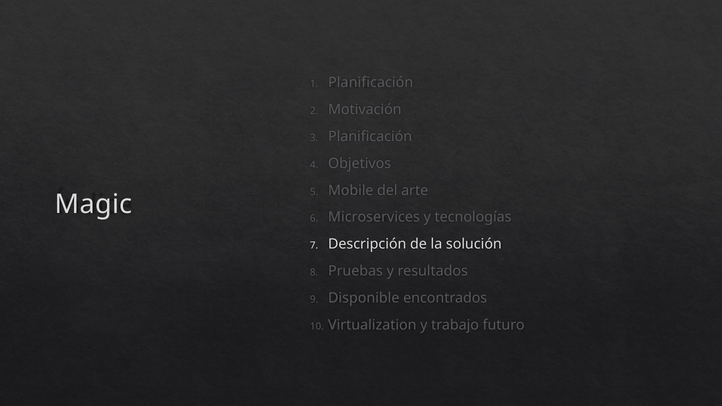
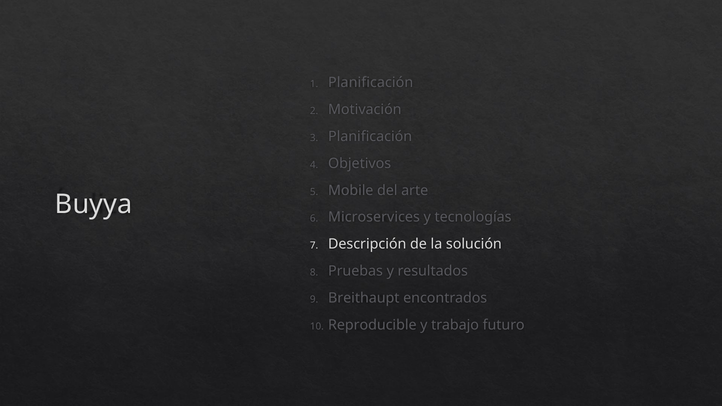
Magic: Magic -> Buyya (94, 205)
Disponible: Disponible -> Breithaupt (364, 298)
Virtualization: Virtualization -> Reproducible (372, 325)
